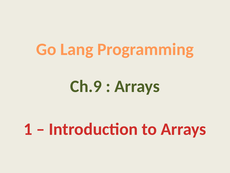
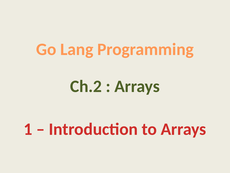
Ch.9: Ch.9 -> Ch.2 (86, 86)
